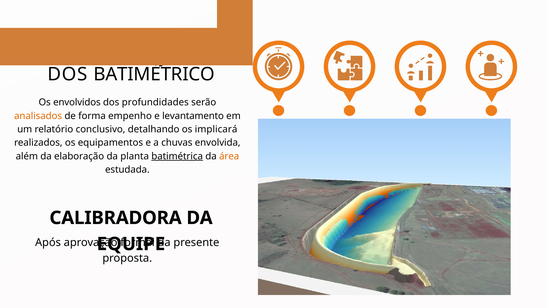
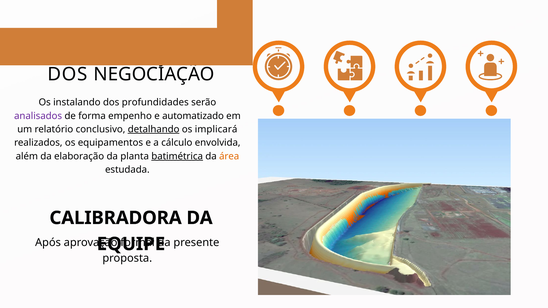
BATIMÉTRICO: BATIMÉTRICO -> NEGOCIAÇÃO (154, 74)
envolvidos: envolvidos -> instalando (77, 103)
analisados colour: orange -> purple (38, 116)
levantamento: levantamento -> automatizado (193, 116)
detalhando underline: none -> present (154, 129)
chuvas: chuvas -> cálculo (177, 143)
